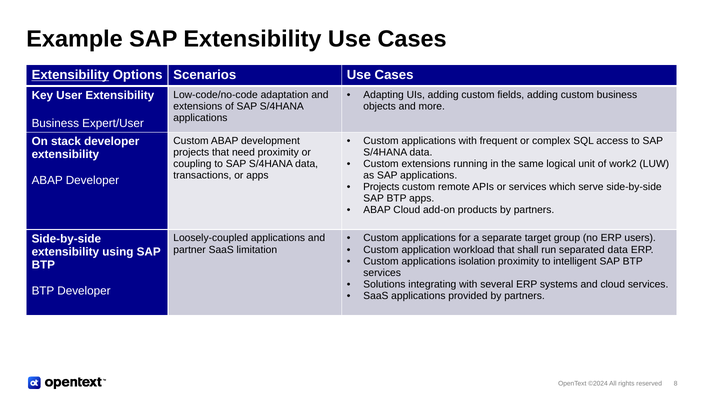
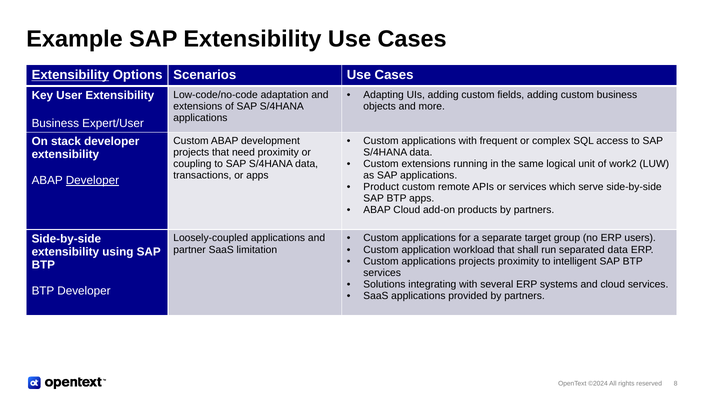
Developer underline: none -> present (92, 181)
Projects: Projects -> Product (381, 187)
applications isolation: isolation -> projects (477, 261)
